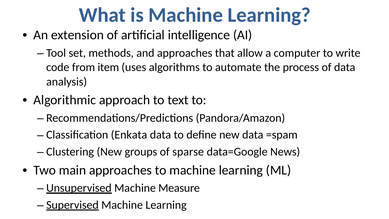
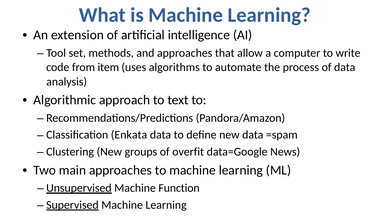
sparse: sparse -> overfit (188, 152)
Measure: Measure -> Function (179, 188)
